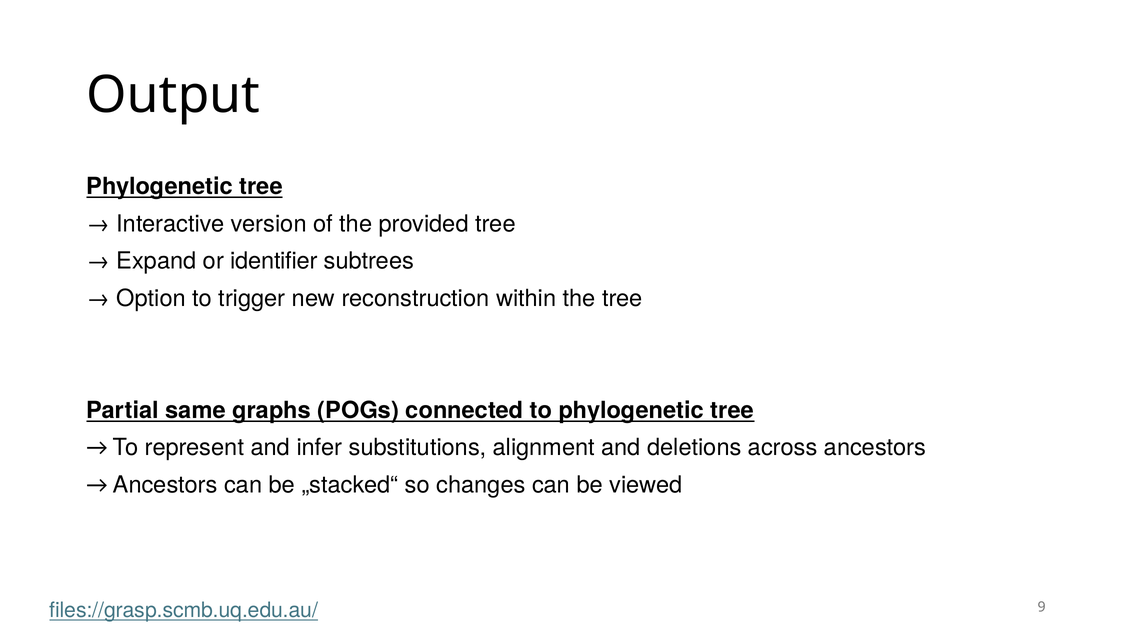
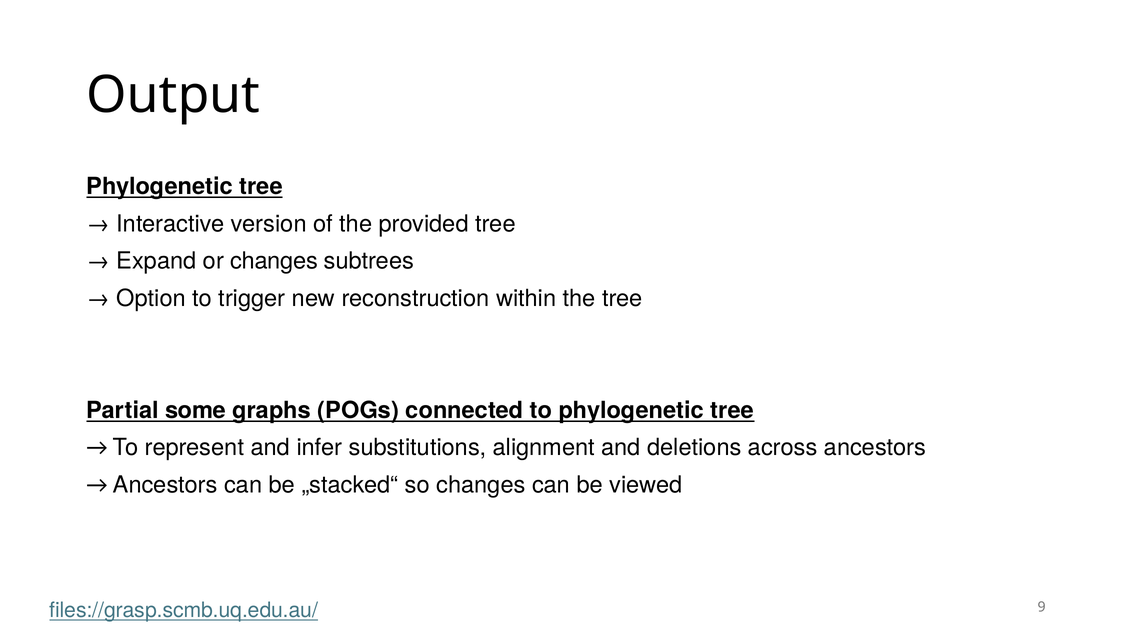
or identifier: identifier -> changes (274, 261)
same: same -> some (196, 410)
